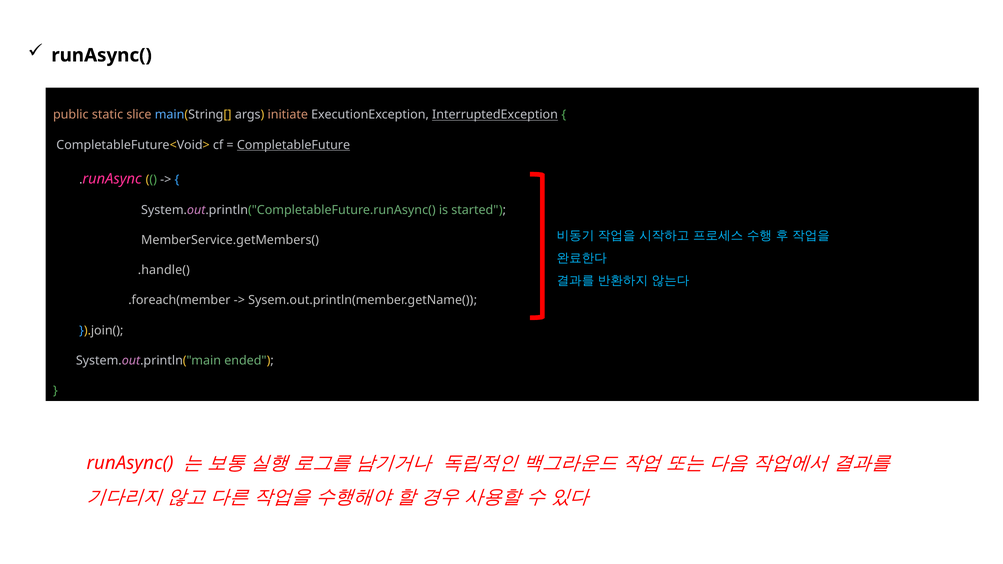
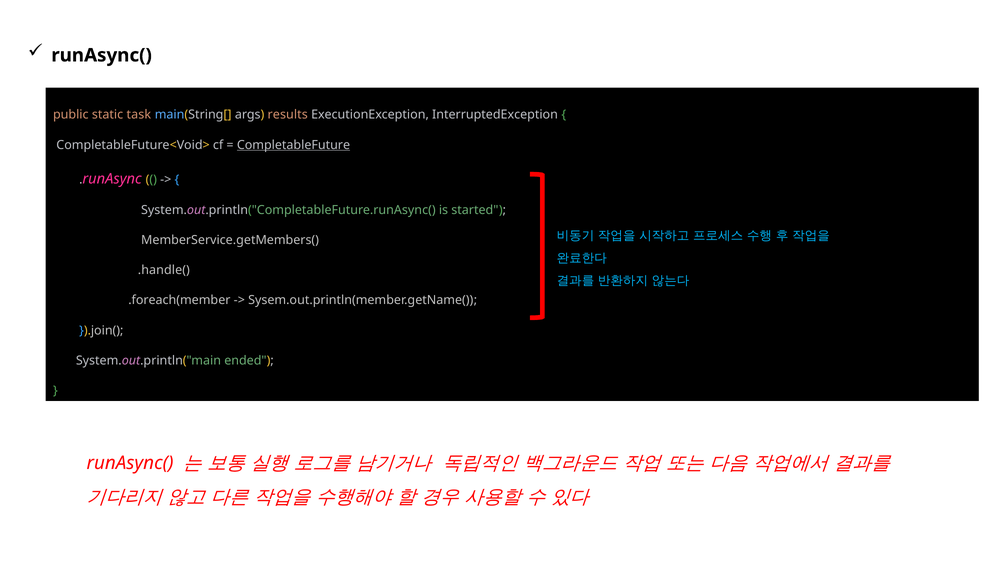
slice: slice -> task (139, 115)
initiate: initiate -> results (288, 115)
InterruptedException underline: present -> none (495, 115)
